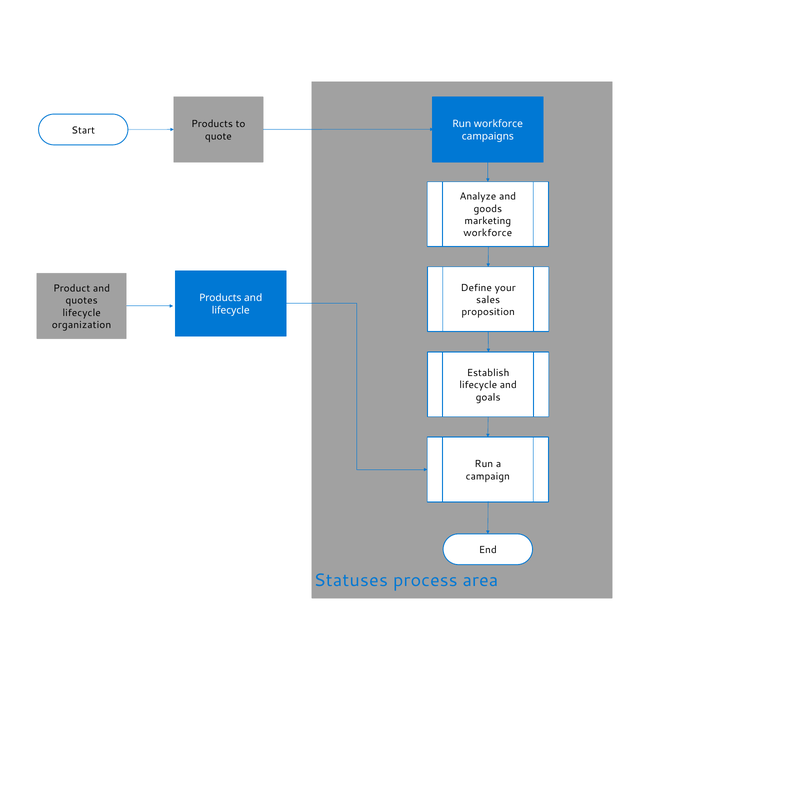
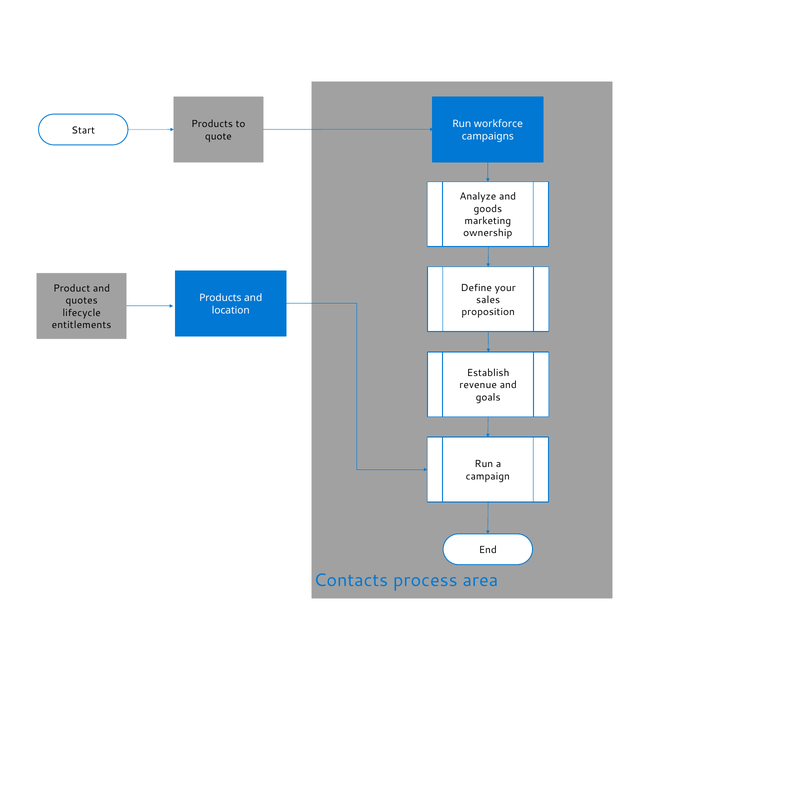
workforce: workforce -> ownership (488, 233)
lifecycle: lifecycle -> location (231, 310)
organization: organization -> entitlements (82, 325)
lifecycle: lifecycle -> revenue (478, 385)
Statuses: Statuses -> Contacts (351, 580)
